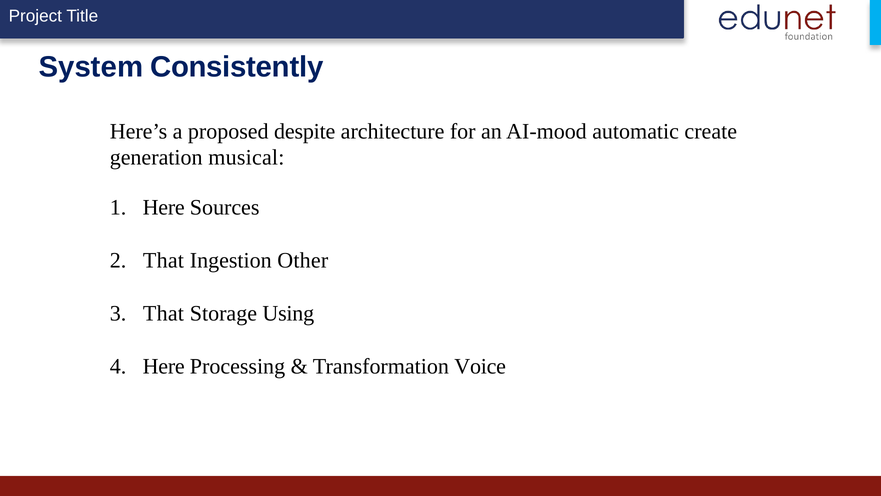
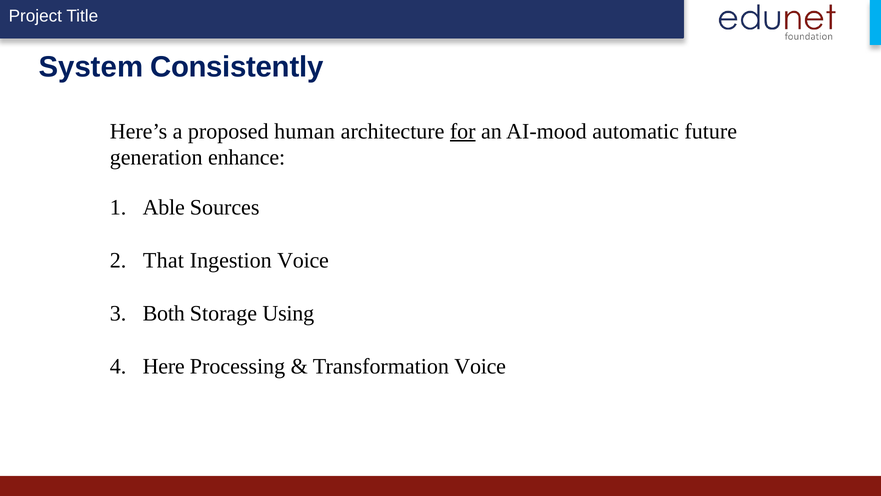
despite: despite -> human (305, 131)
for underline: none -> present (463, 131)
create: create -> future (711, 131)
musical: musical -> enhance (247, 158)
Here: Here -> Able (164, 207)
Ingestion Other: Other -> Voice (303, 260)
That: That -> Both (164, 313)
